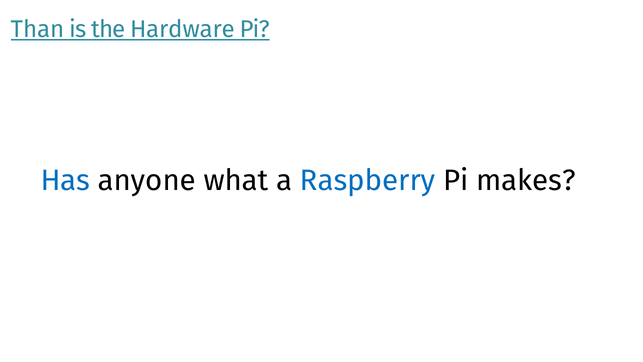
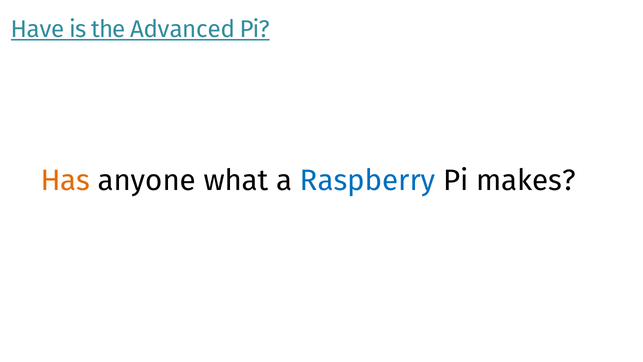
Than: Than -> Have (38, 29)
Hardware: Hardware -> Advanced (183, 29)
Has colour: blue -> orange (65, 180)
